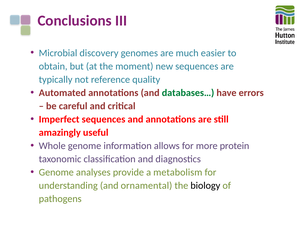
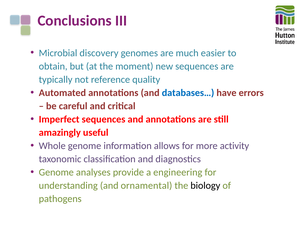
databases… colour: green -> blue (188, 93)
protein: protein -> activity (235, 146)
metabolism: metabolism -> engineering (178, 173)
